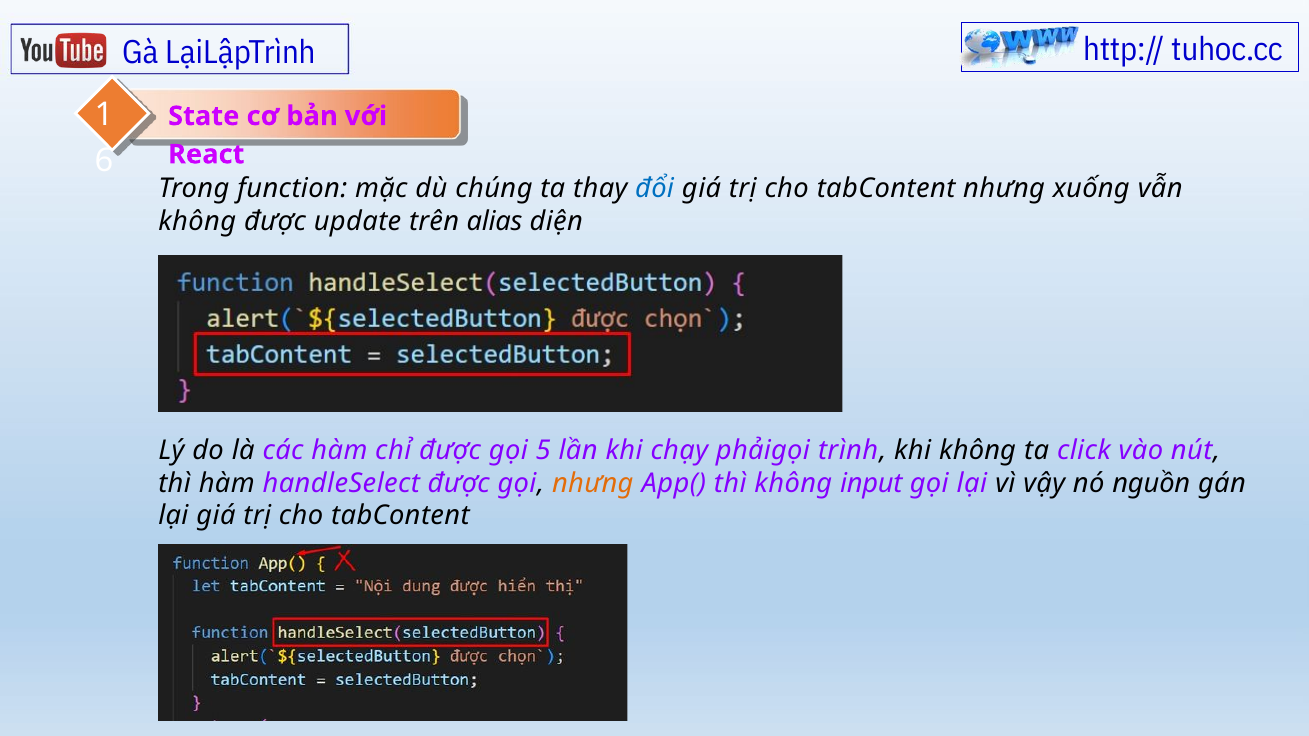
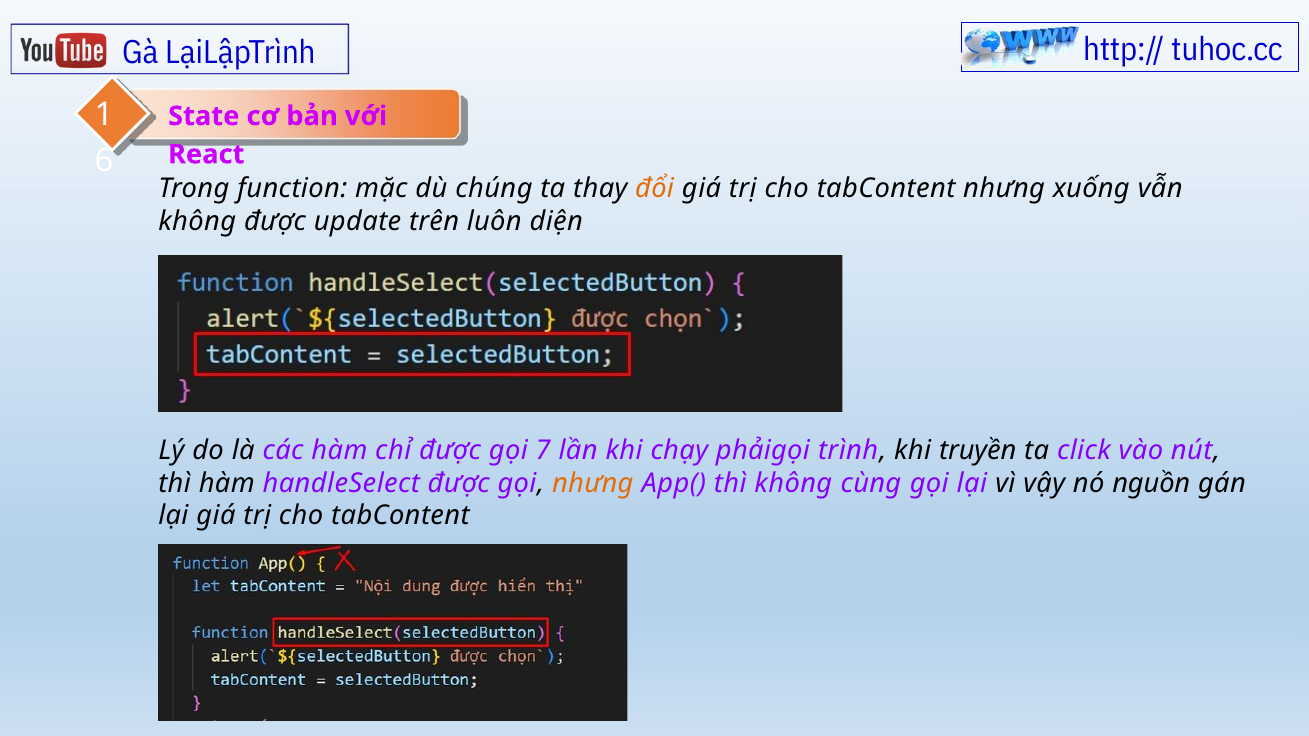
đổi colour: blue -> orange (655, 189)
alias: alias -> luôn (494, 222)
5: 5 -> 7 (543, 451)
khi không: không -> truyền (978, 451)
input: input -> cùng (871, 483)
